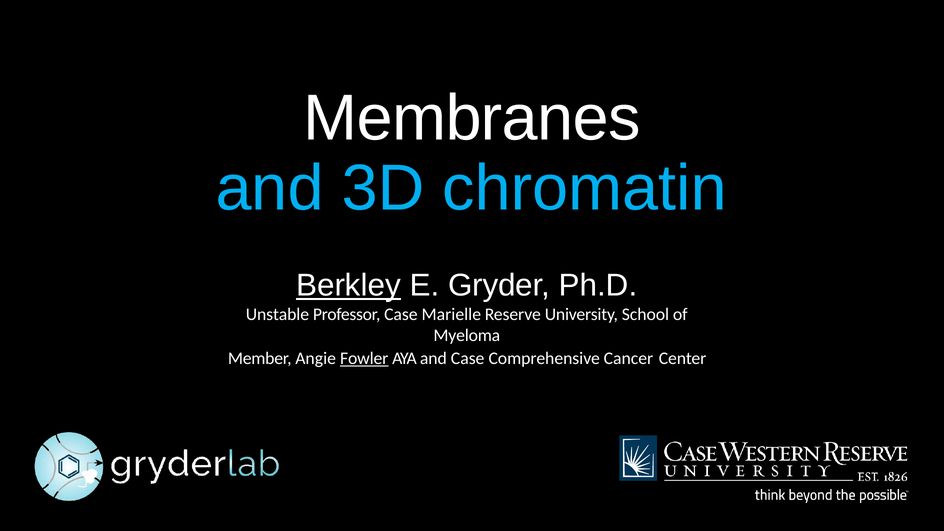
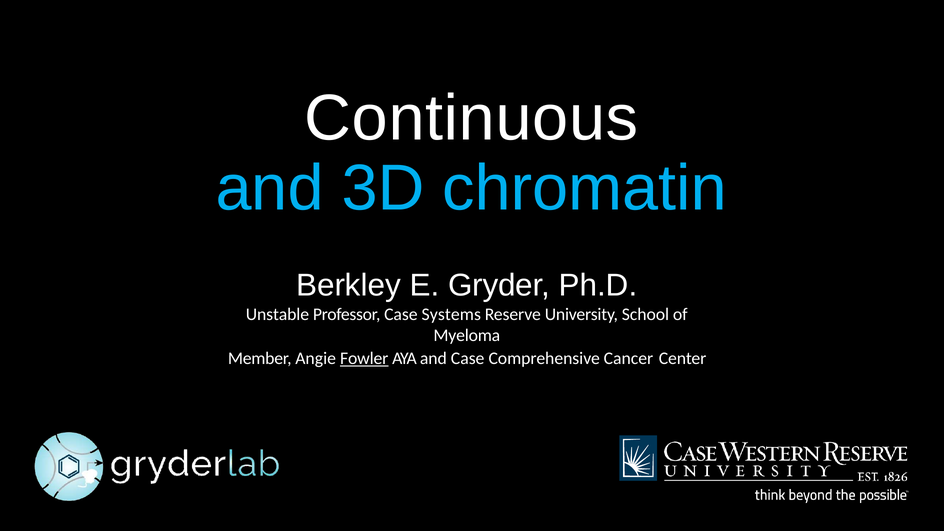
Membranes: Membranes -> Continuous (471, 118)
Berkley underline: present -> none (348, 285)
Marielle: Marielle -> Systems (451, 314)
